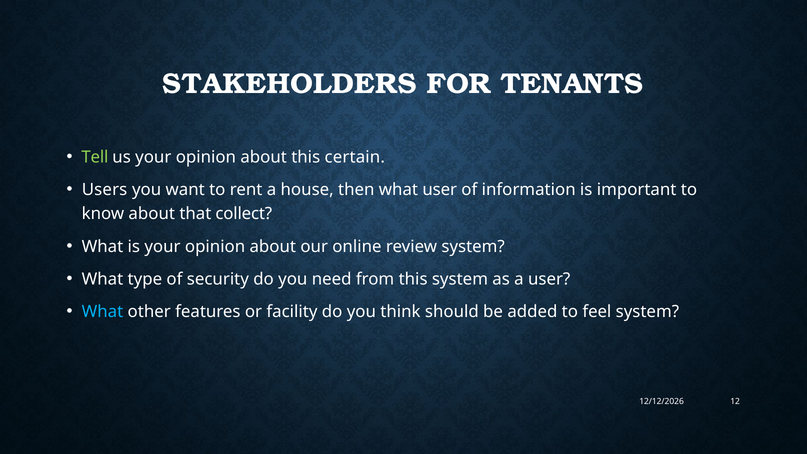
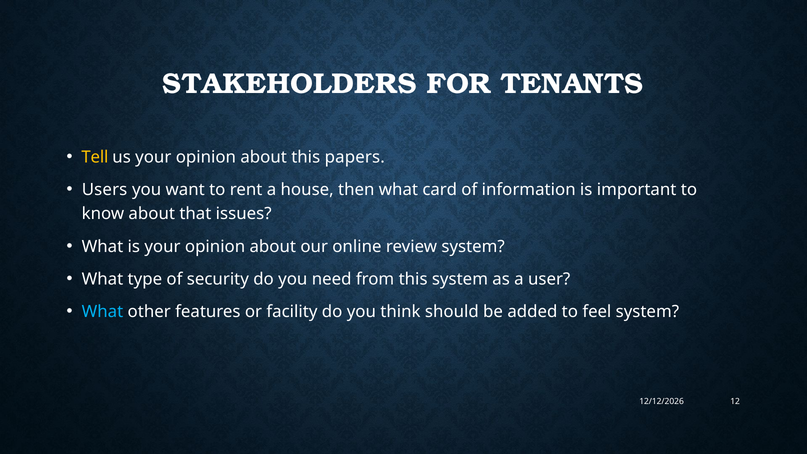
Tell colour: light green -> yellow (95, 157)
certain: certain -> papers (355, 157)
what user: user -> card (440, 190)
collect: collect -> issues (244, 214)
